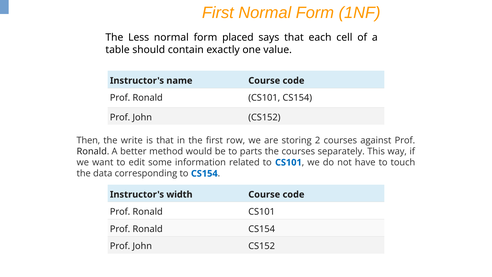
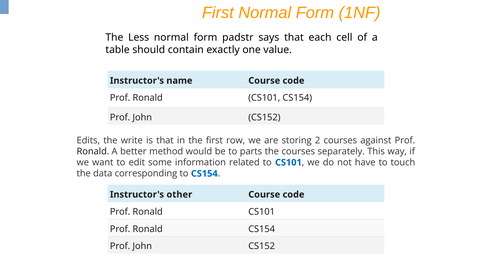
placed: placed -> padstr (238, 37)
Then: Then -> Edits (88, 140)
width: width -> other (179, 194)
